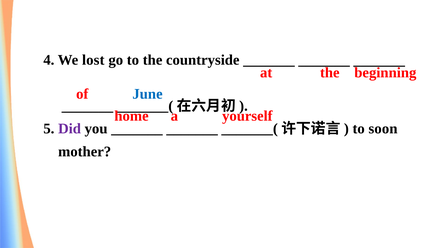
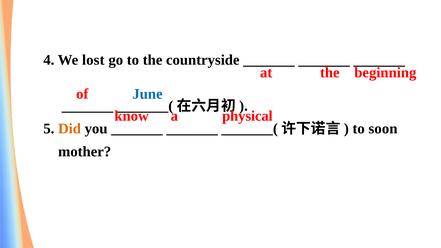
home: home -> know (131, 116)
yourself: yourself -> physical (247, 116)
Did colour: purple -> orange (70, 129)
